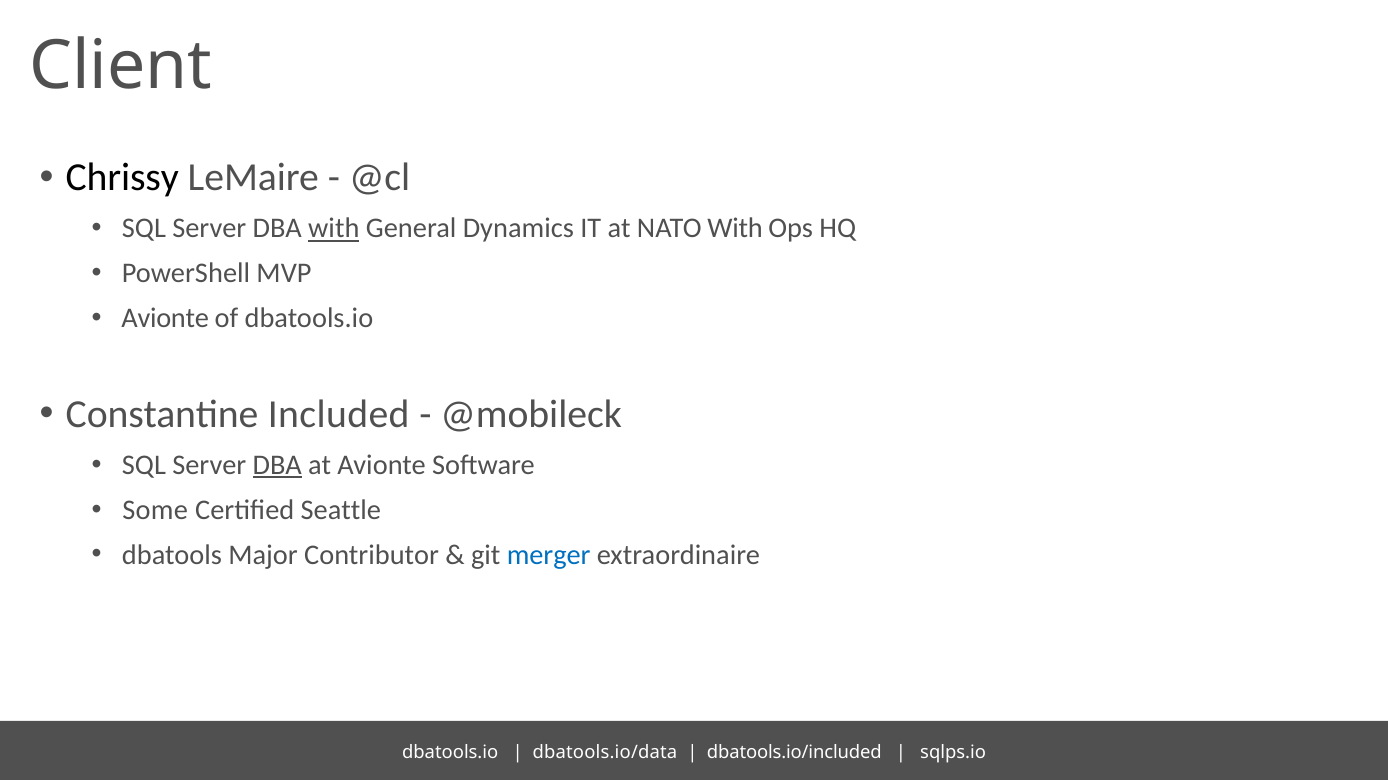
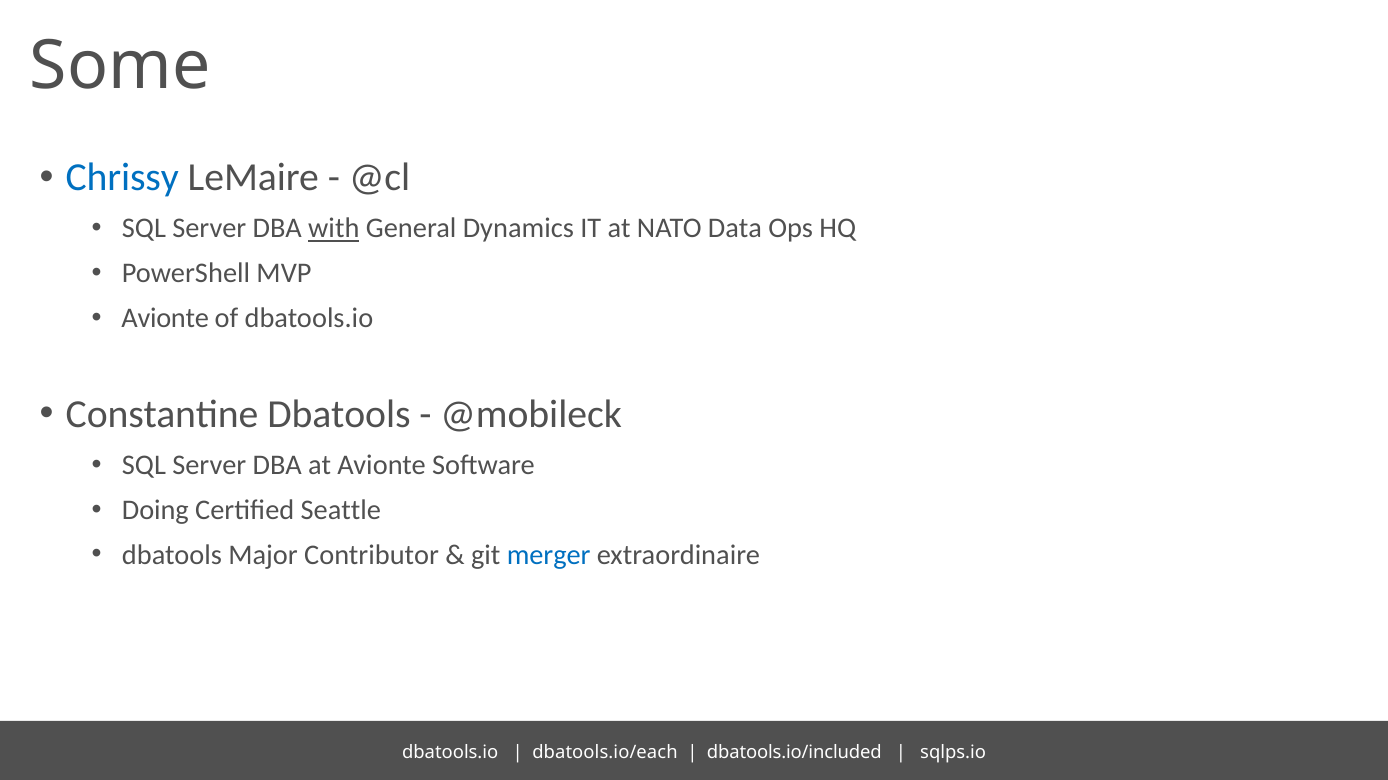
Client: Client -> Some (120, 66)
Chrissy colour: black -> blue (122, 178)
NATO With: With -> Data (735, 229)
Constantine Included: Included -> Dbatools (339, 414)
DBA underline: present -> none (277, 465)
Some: Some -> Doing (155, 510)
dbatools.io/data: dbatools.io/data -> dbatools.io/each (605, 752)
